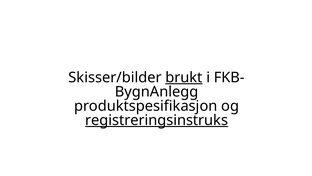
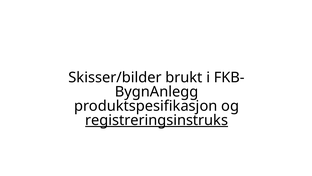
brukt underline: present -> none (184, 77)
